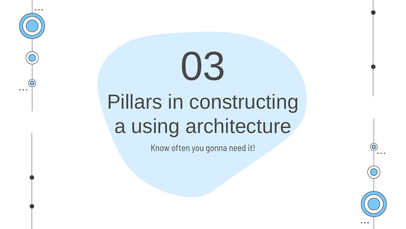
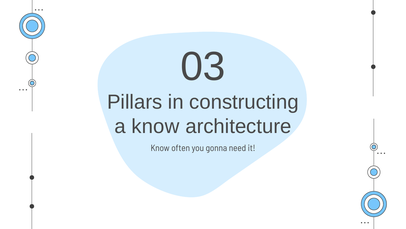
a using: using -> know (155, 126)
